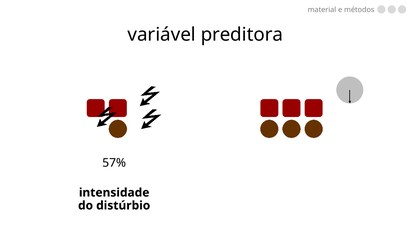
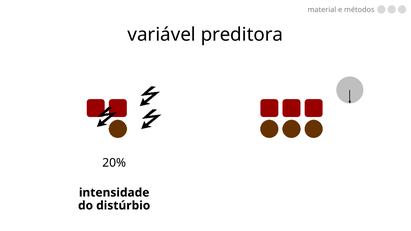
57%: 57% -> 20% (114, 163)
